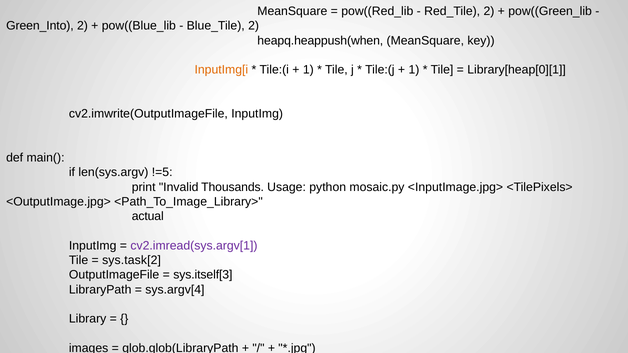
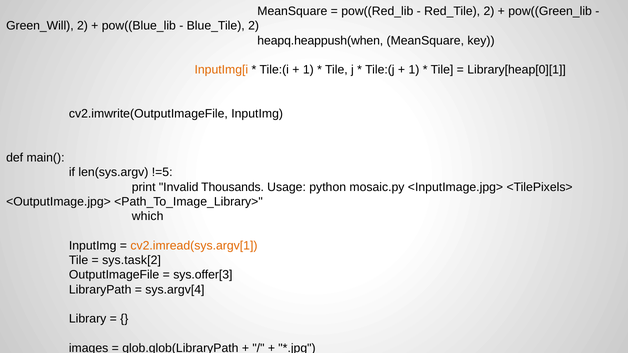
Green_Into: Green_Into -> Green_Will (40, 26)
actual: actual -> which (148, 217)
cv2.imread(sys.argv[1 colour: purple -> orange (194, 246)
sys.itself[3: sys.itself[3 -> sys.offer[3 (203, 275)
